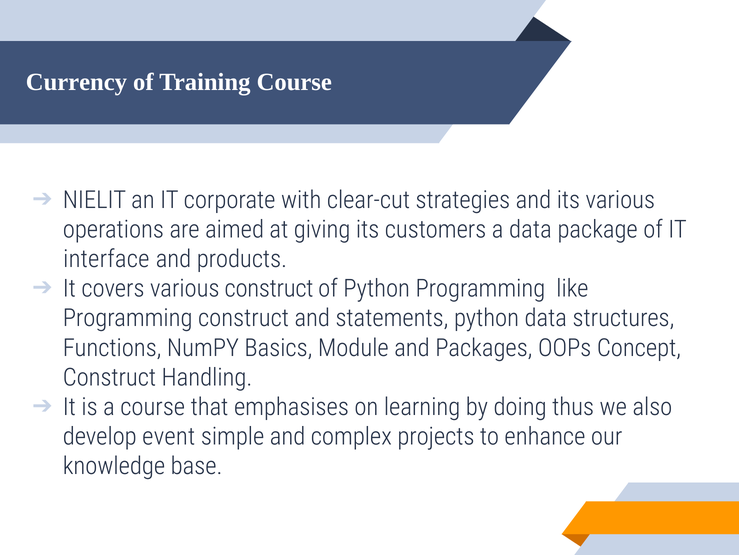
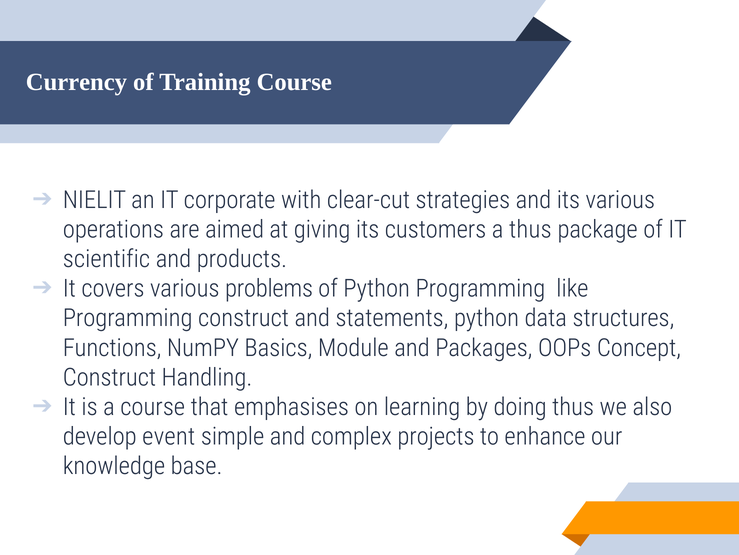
a data: data -> thus (530, 229)
interface: interface -> scientific (106, 259)
various construct: construct -> problems (269, 288)
